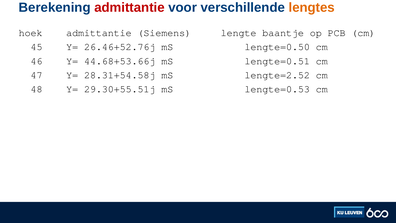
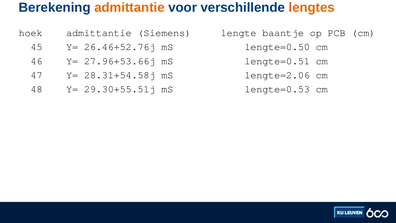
admittantie colour: red -> orange (129, 8)
44.68+53.66j: 44.68+53.66j -> 27.96+53.66j (120, 61)
lengte=2.52: lengte=2.52 -> lengte=2.06 (277, 75)
